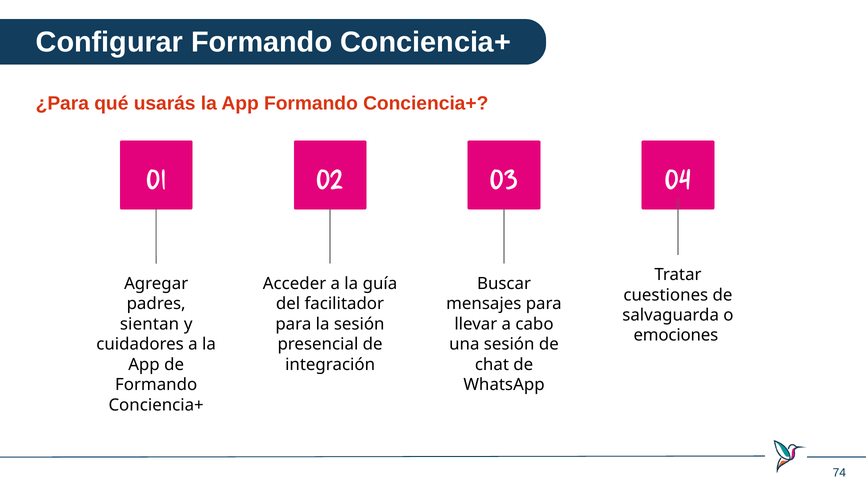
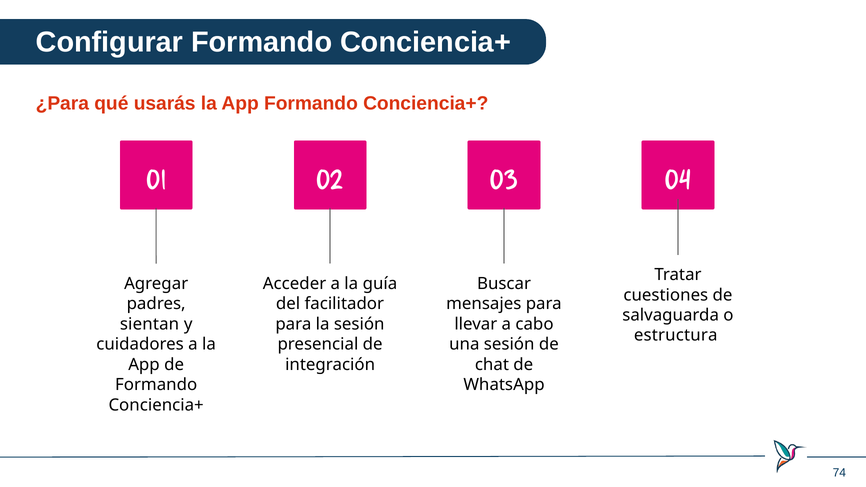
emociones: emociones -> estructura (676, 336)
